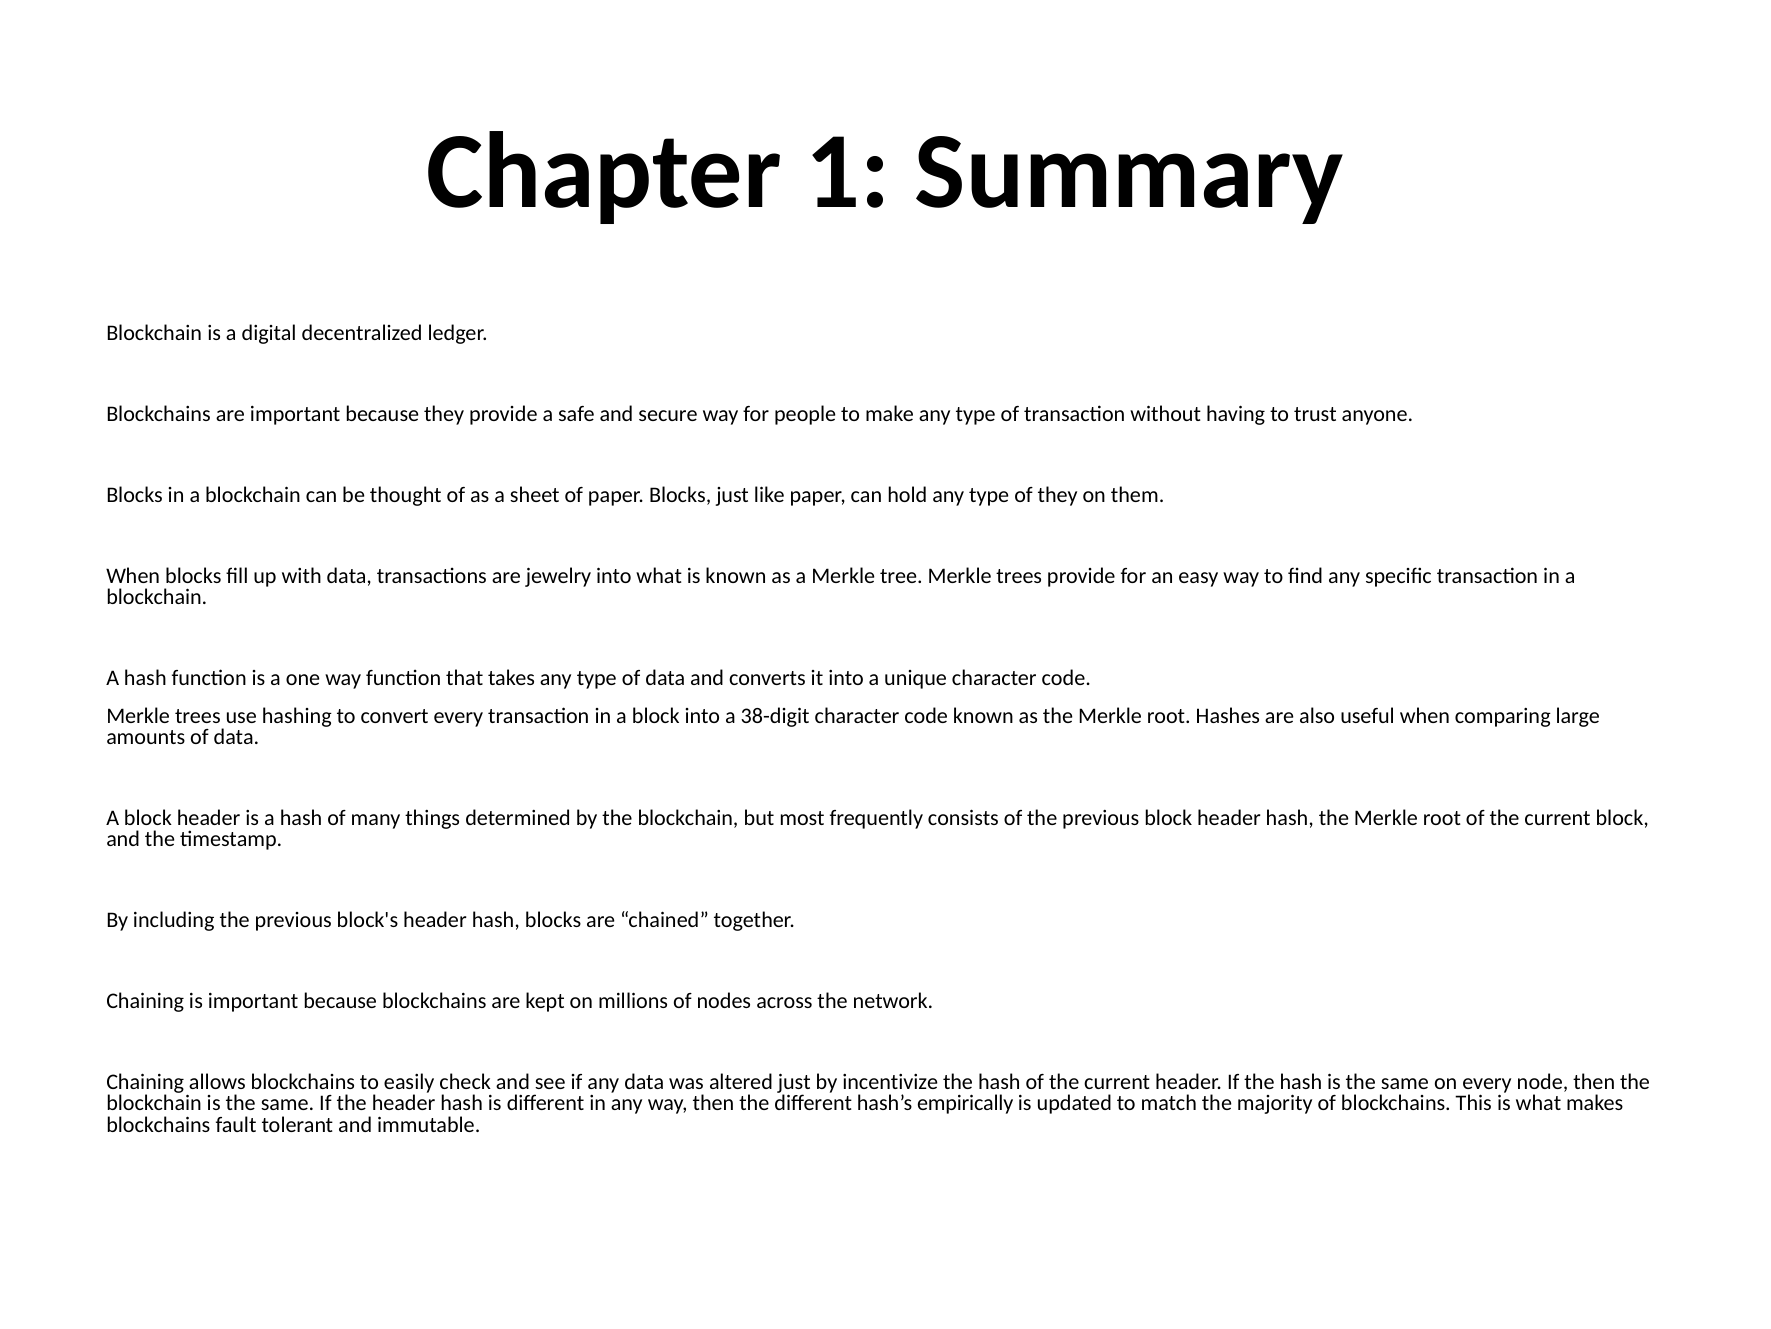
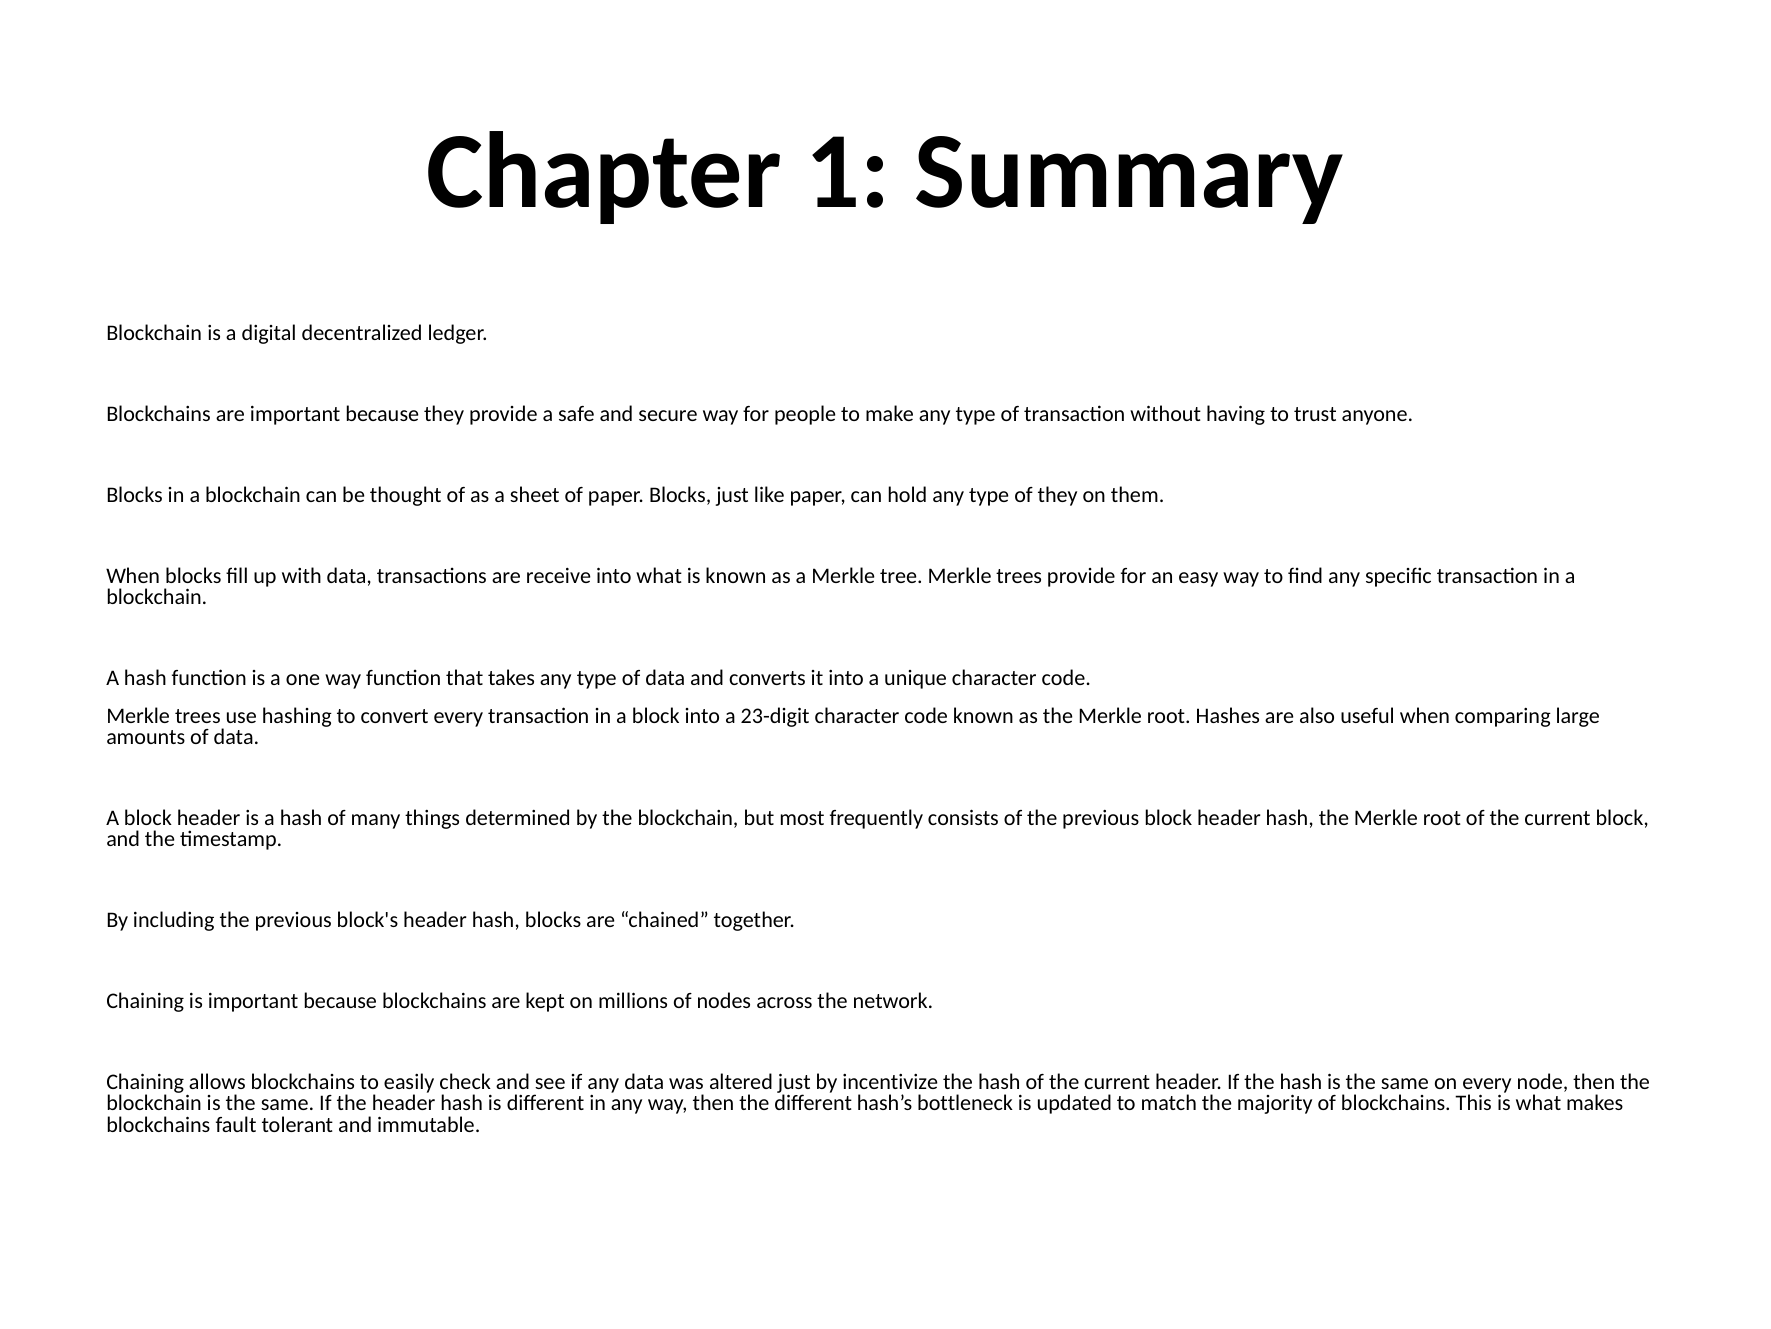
jewelry: jewelry -> receive (558, 575)
38-digit: 38-digit -> 23-digit (775, 715)
empirically: empirically -> bottleneck (965, 1103)
